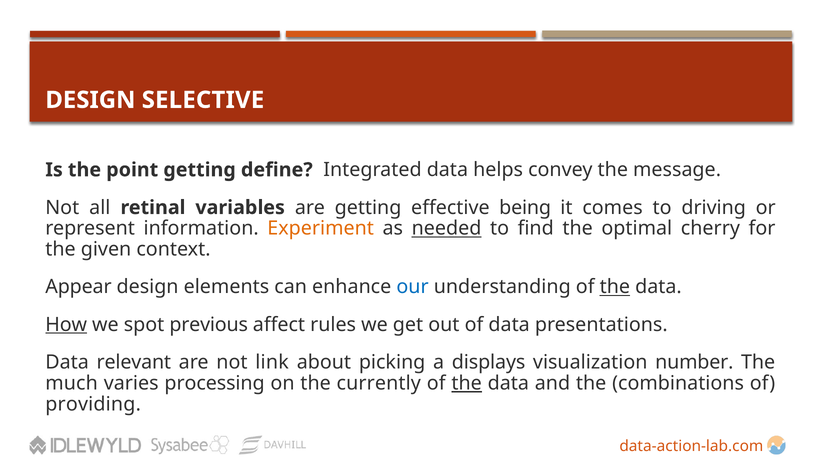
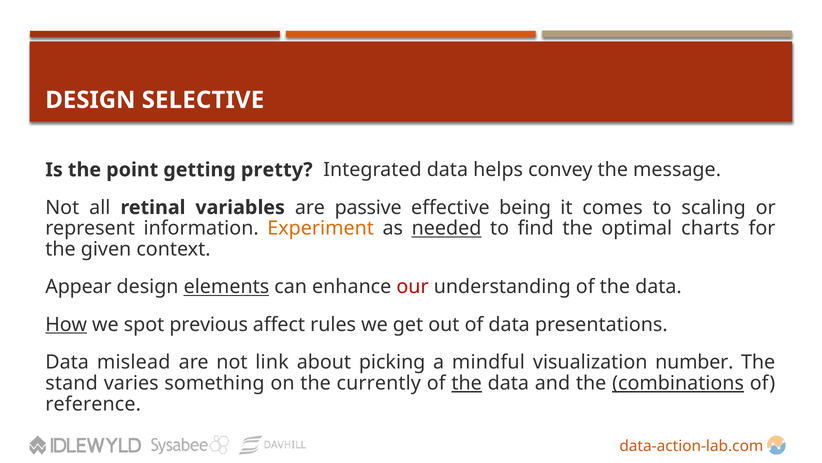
define: define -> pretty (277, 170)
are getting: getting -> passive (368, 207)
driving: driving -> scaling (714, 207)
cherry: cherry -> charts (710, 228)
elements underline: none -> present (226, 287)
our colour: blue -> red (413, 287)
the underline: present -> none (615, 287)
relevant: relevant -> mislead (134, 362)
displays: displays -> mindful (488, 362)
much: much -> stand (72, 383)
processing: processing -> something (215, 383)
combinations underline: none -> present (678, 383)
providing: providing -> reference (93, 403)
